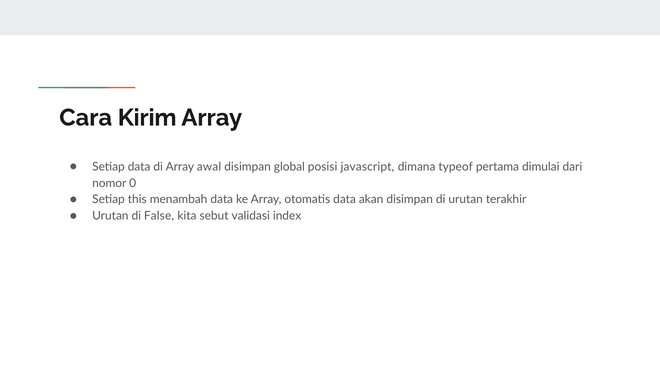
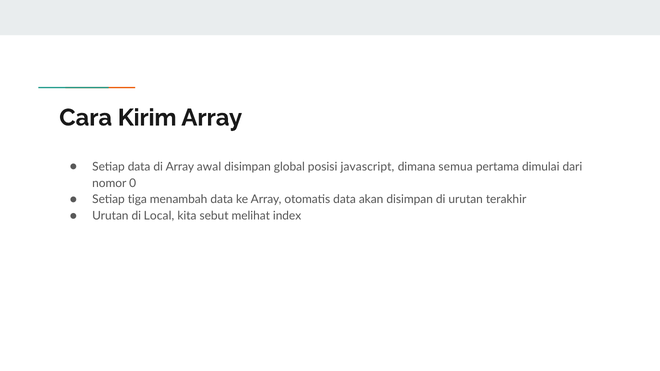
typeof: typeof -> semua (456, 167)
this: this -> tiga (137, 200)
False: False -> Local (159, 216)
validasi: validasi -> melihat (251, 216)
